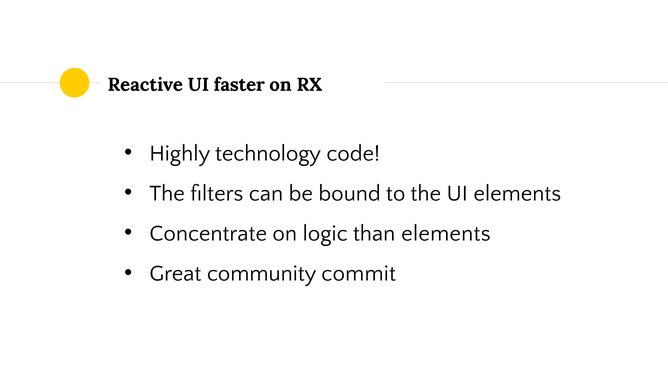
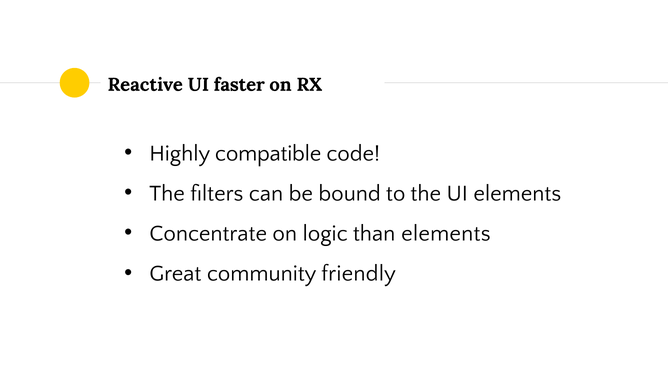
technology: technology -> compatible (268, 153)
commit: commit -> friendly (359, 273)
